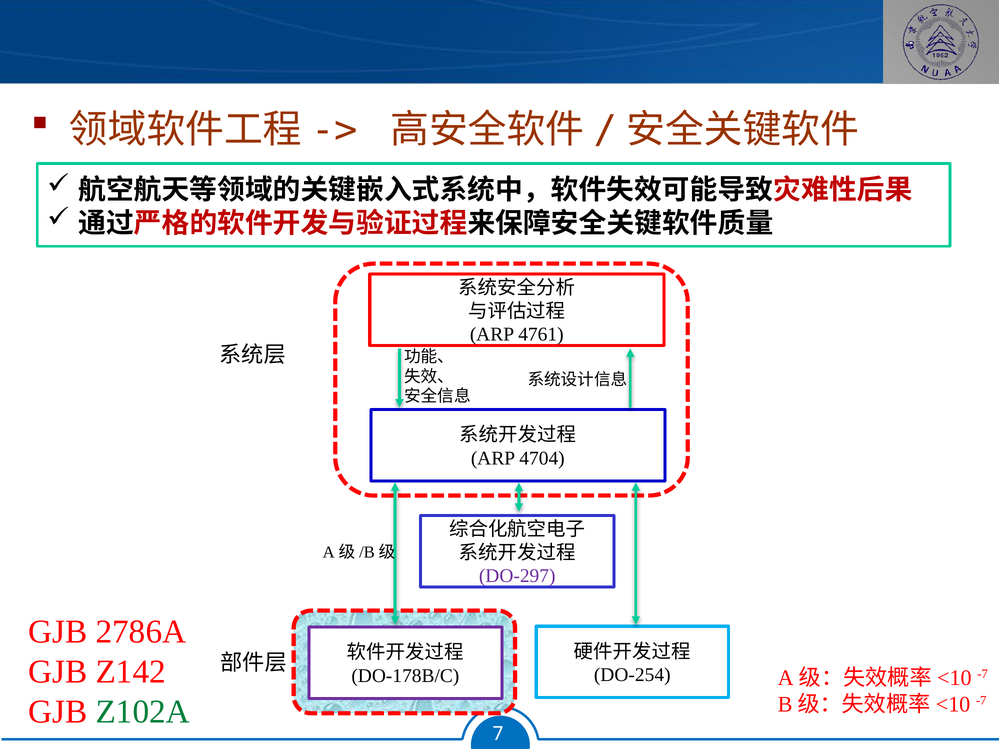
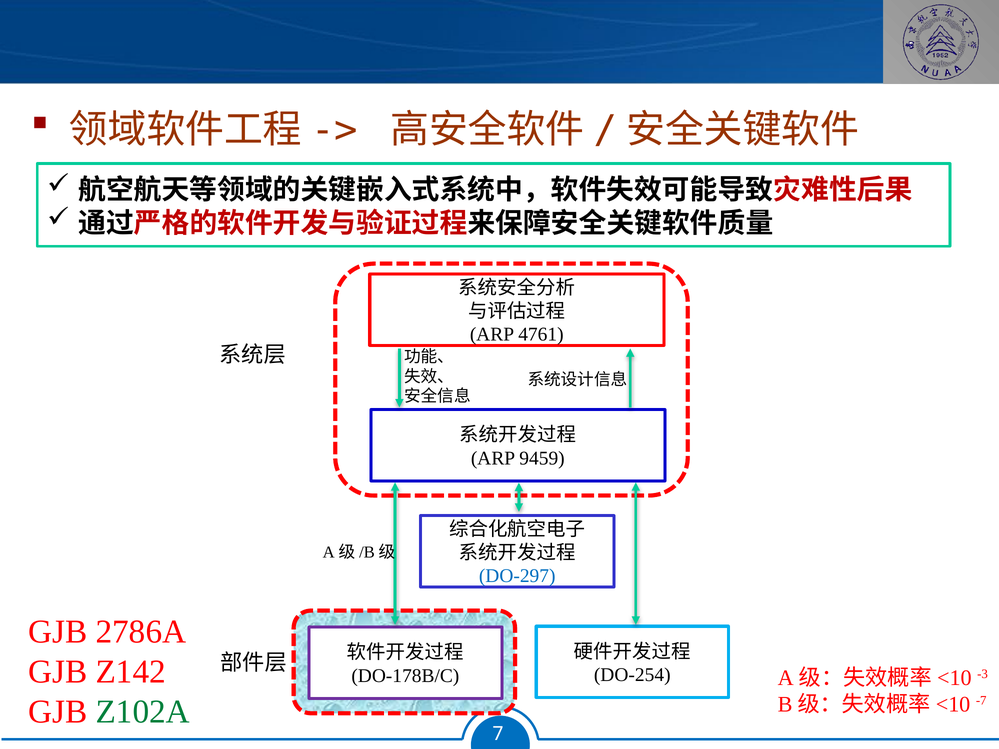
4704: 4704 -> 9459 (542, 458)
DO-297 colour: purple -> blue (517, 576)
-7: -7 -> -3 (983, 674)
